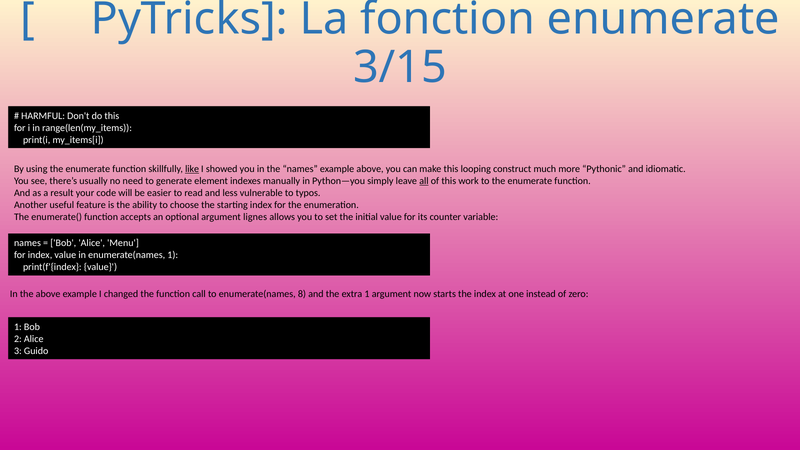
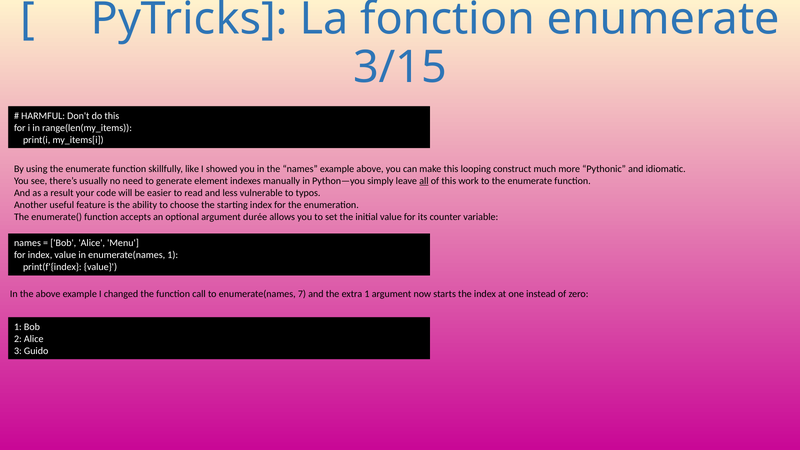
like underline: present -> none (192, 169)
lignes: lignes -> durée (255, 217)
8: 8 -> 7 (302, 294)
